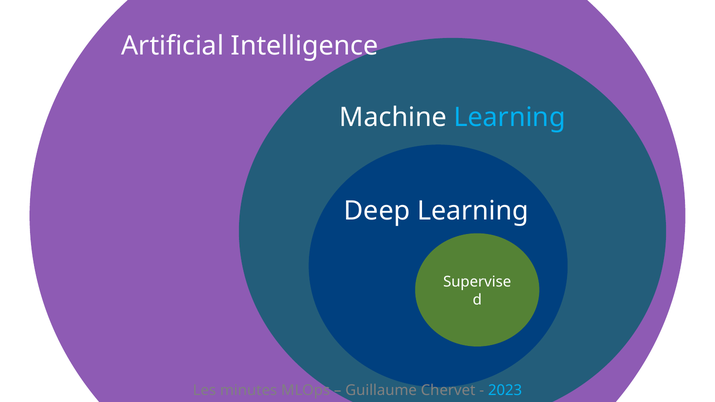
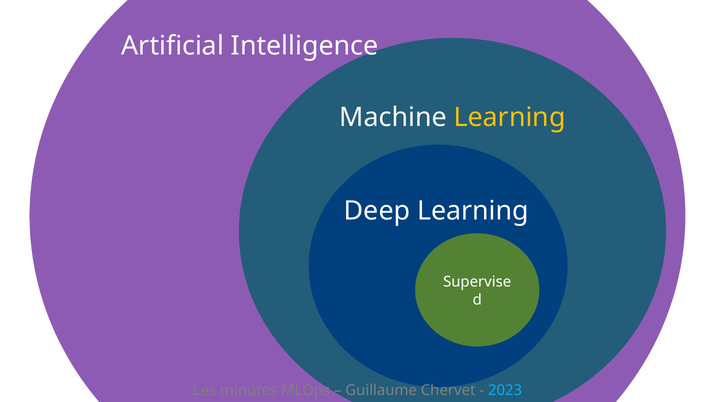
Learning colour: light blue -> yellow (510, 117)
